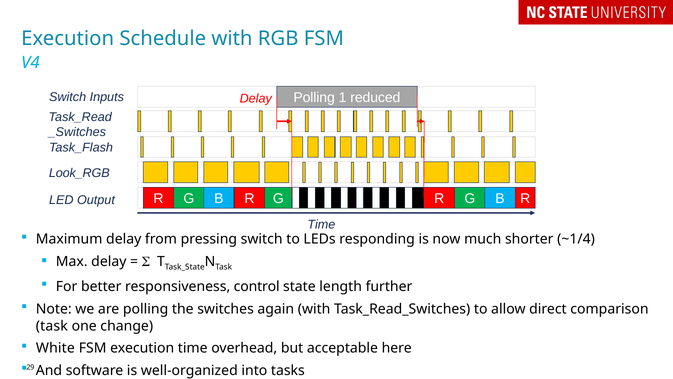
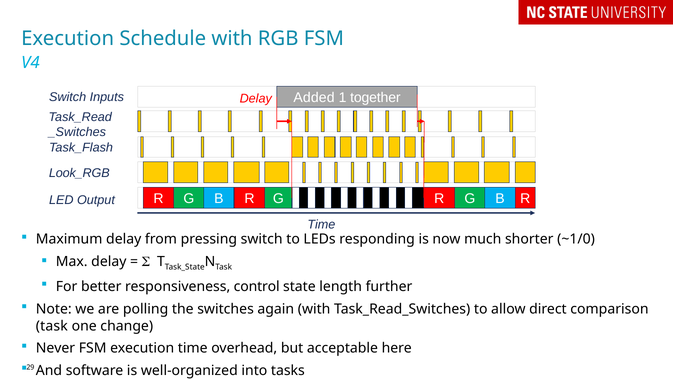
Polling: Polling -> Added (314, 98)
reduced: reduced -> together (375, 98)
~1/4: ~1/4 -> ~1/0 (576, 239)
White: White -> Never (55, 348)
